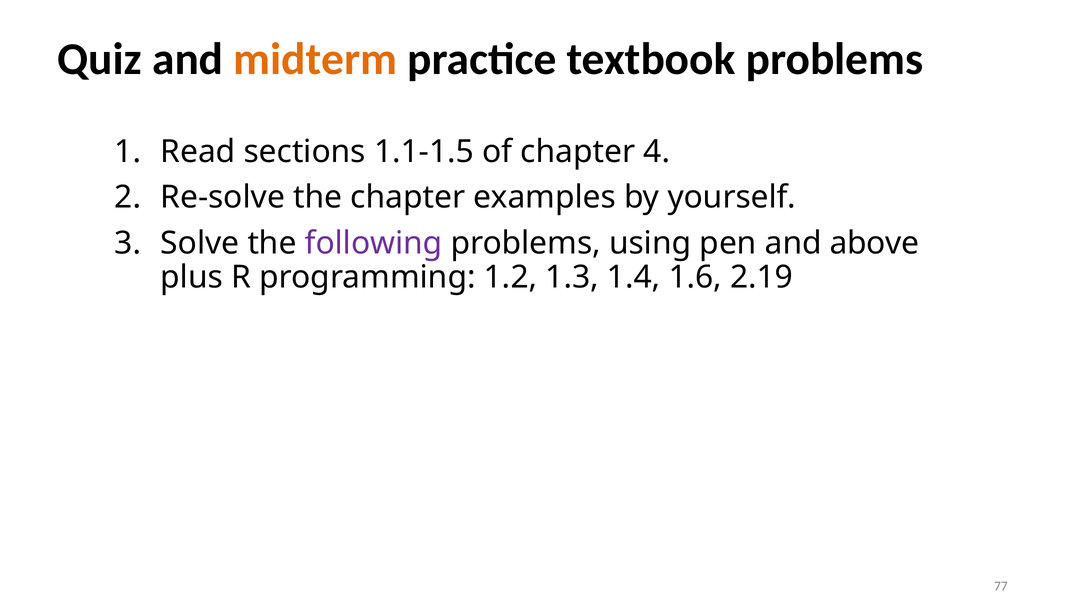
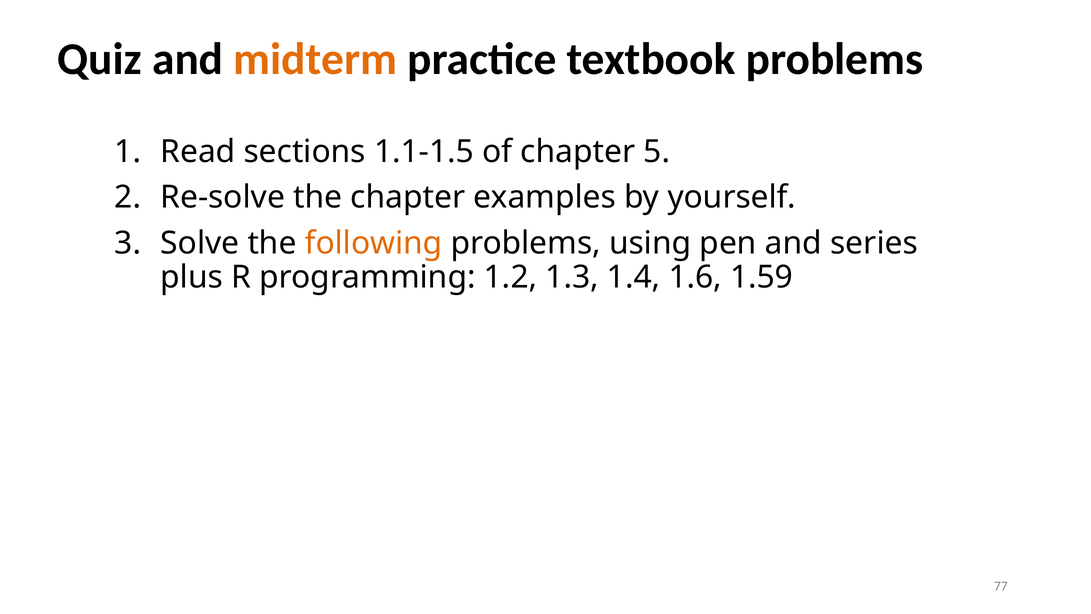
4: 4 -> 5 (657, 152)
following colour: purple -> orange (374, 243)
above: above -> series (874, 243)
2.19: 2.19 -> 1.59 (762, 277)
